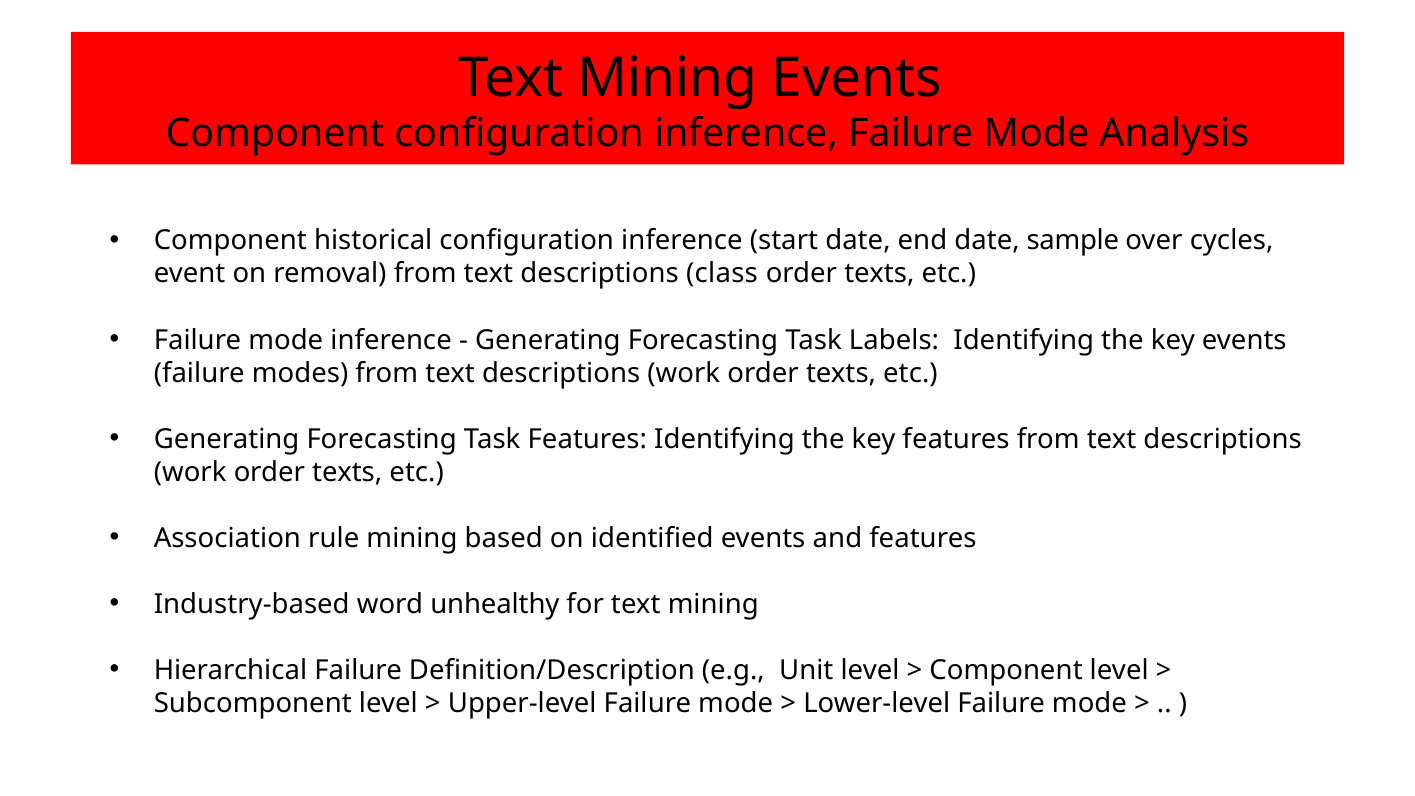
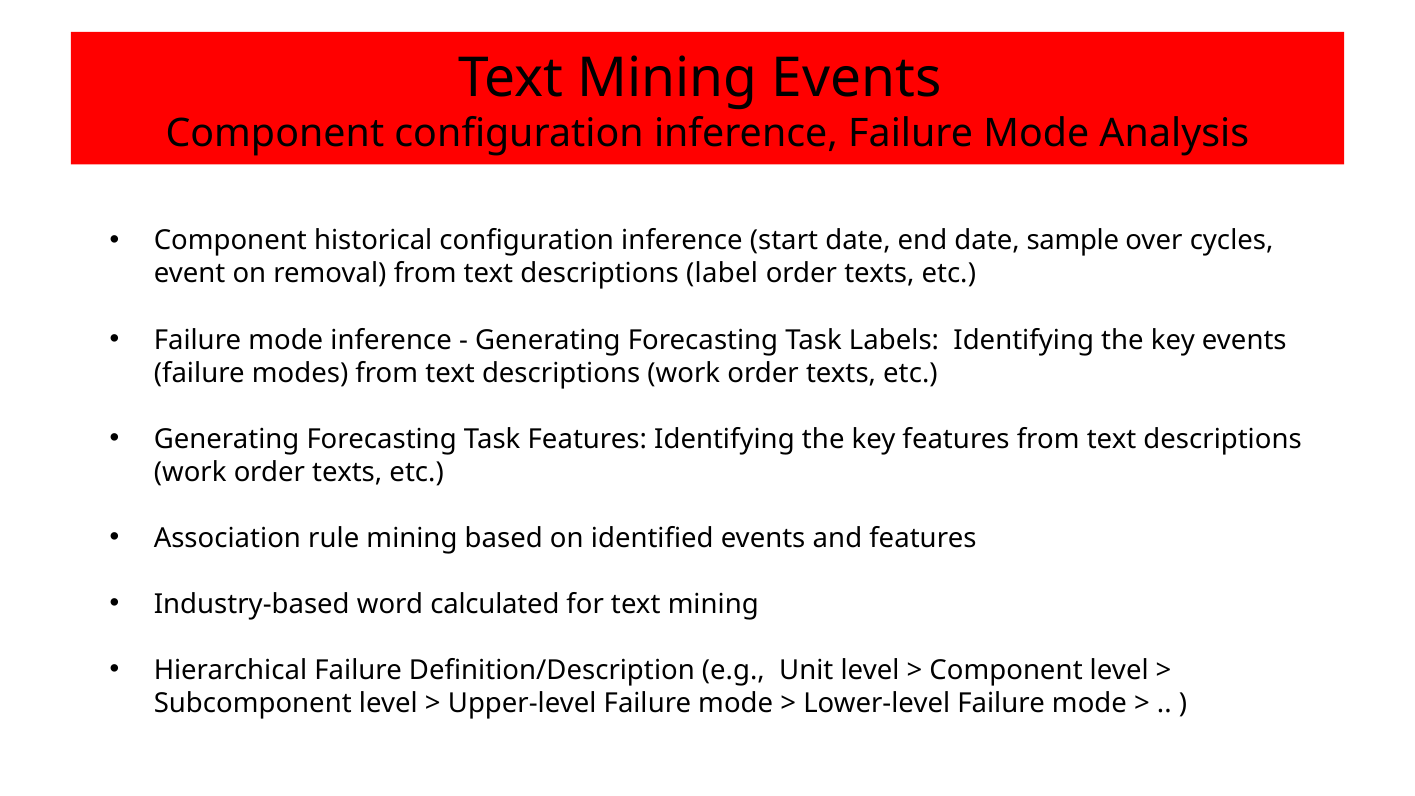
class: class -> label (722, 274)
unhealthy: unhealthy -> calculated (495, 604)
